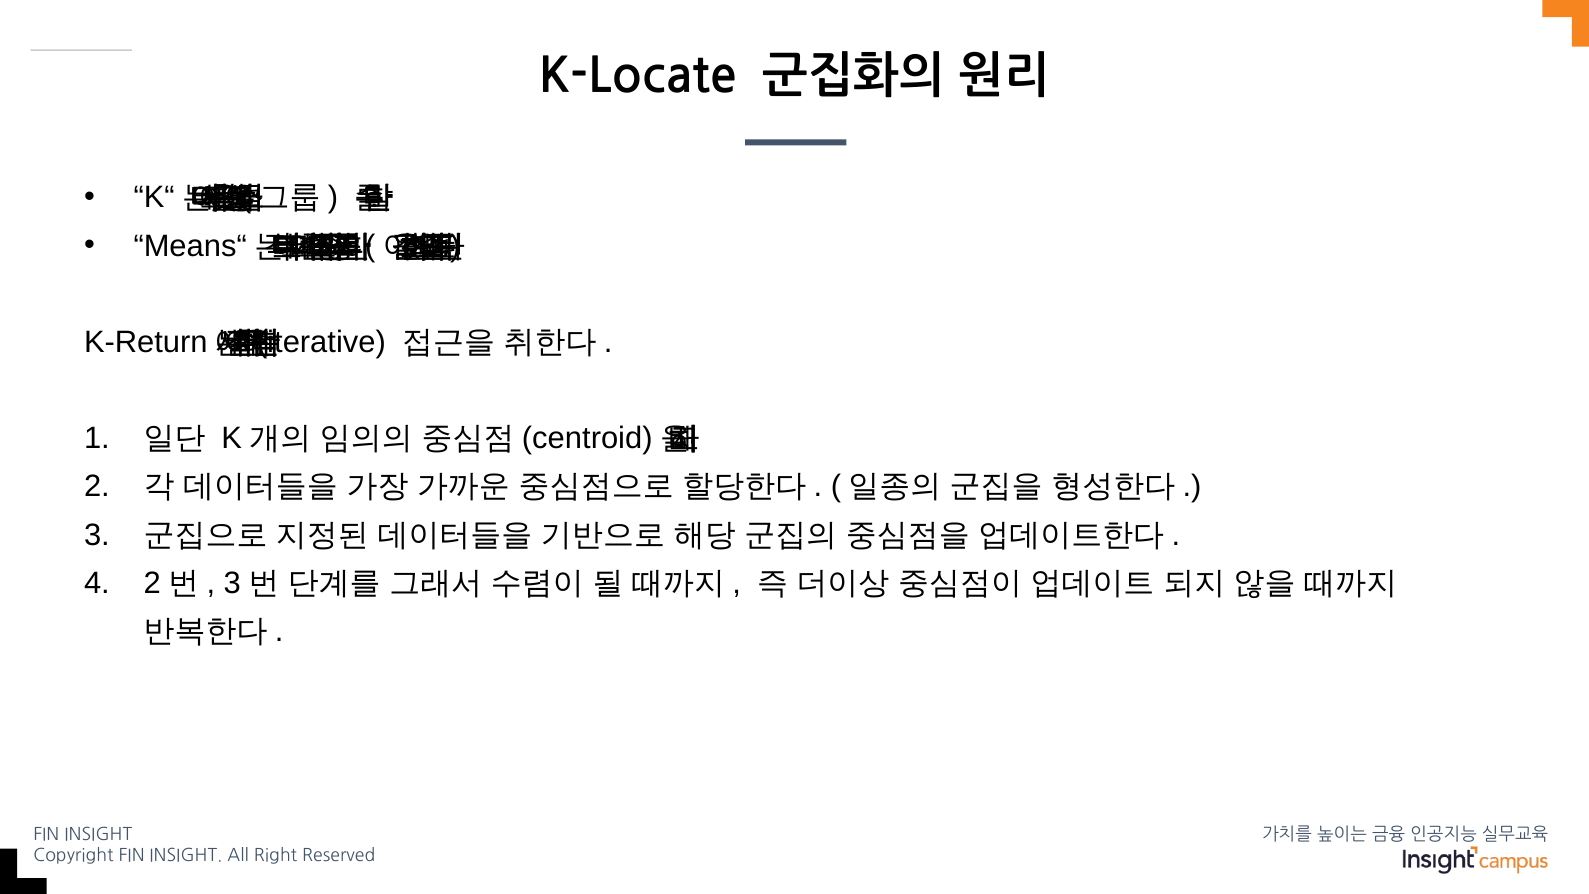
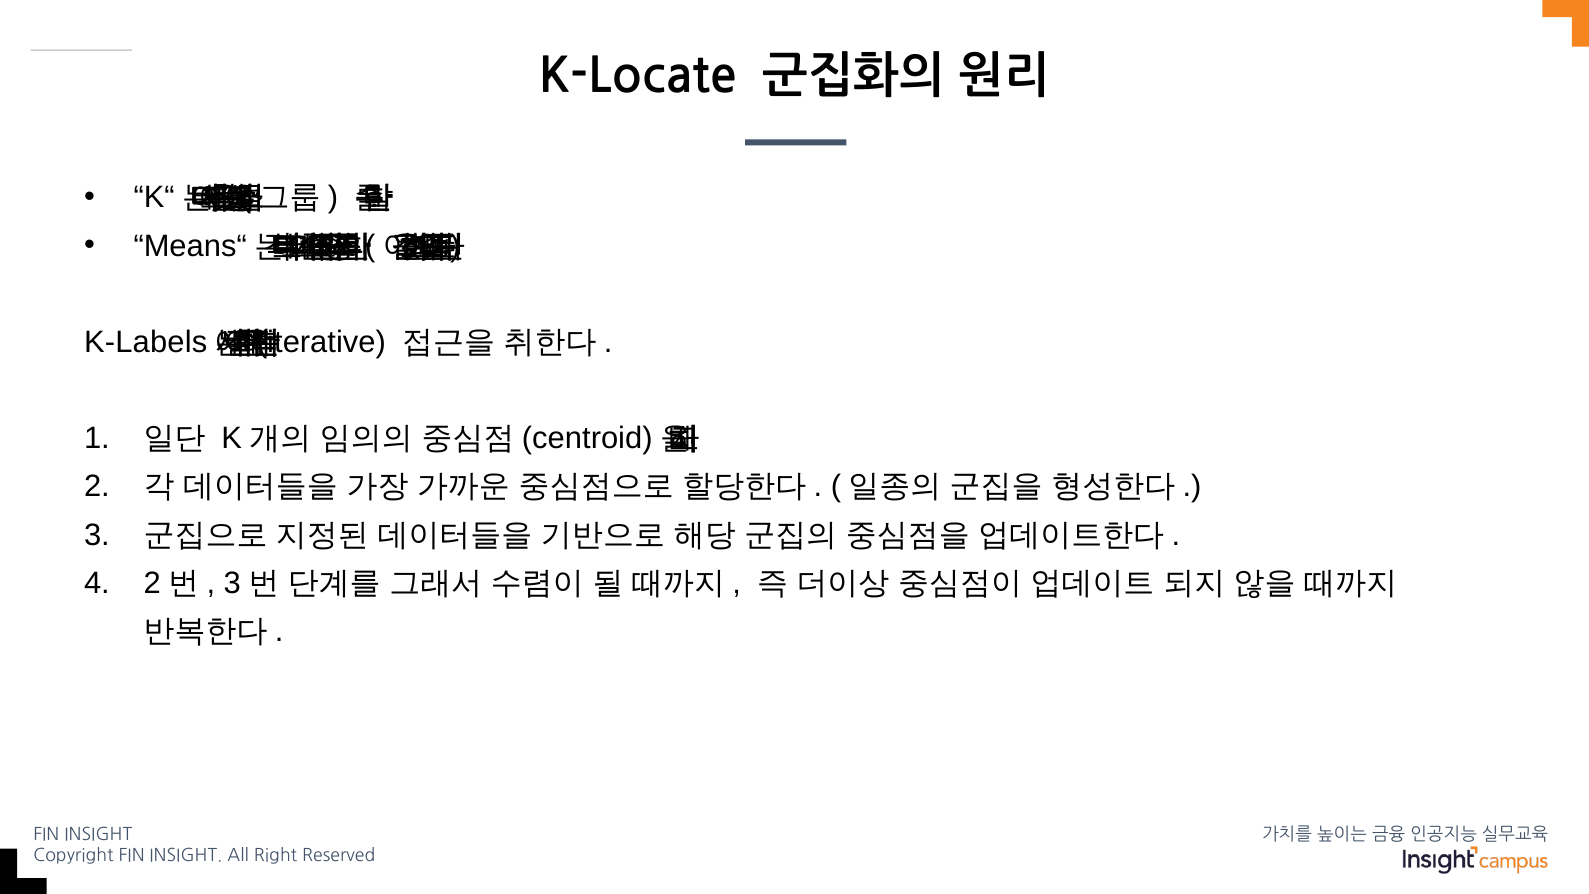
K-Return: K-Return -> K-Labels (146, 342)
